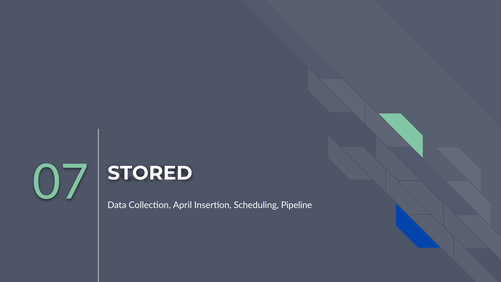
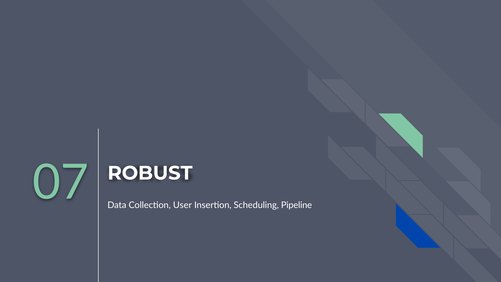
STORED: STORED -> ROBUST (150, 173)
April: April -> User (182, 205)
